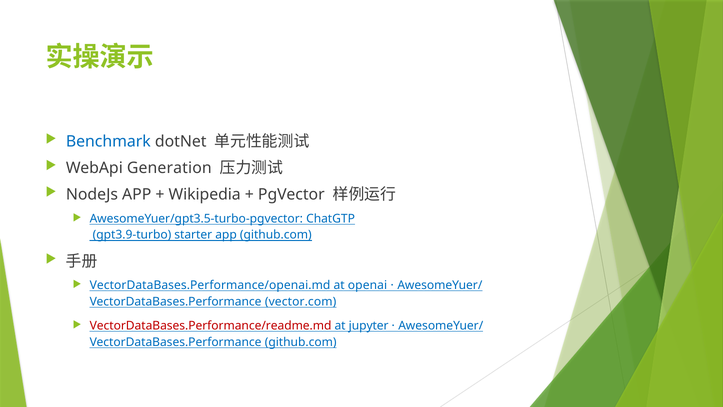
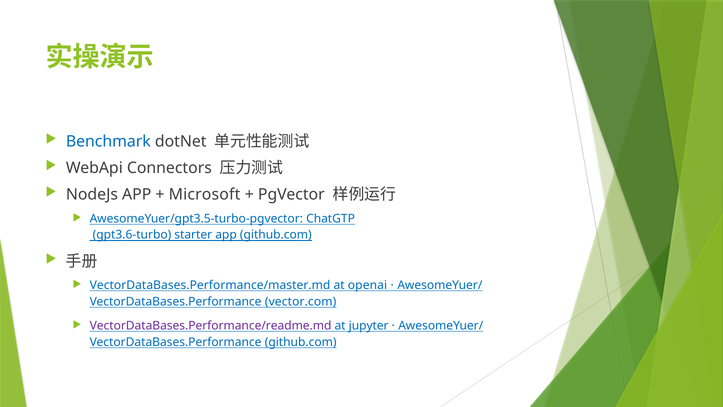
Generation: Generation -> Connectors (169, 168)
Wikipedia: Wikipedia -> Microsoft (205, 194)
gpt3.9-turbo: gpt3.9-turbo -> gpt3.6-turbo (132, 235)
VectorDataBases.Performance/openai.md: VectorDataBases.Performance/openai.md -> VectorDataBases.Performance/master.md (210, 285)
VectorDataBases.Performance/readme.md colour: red -> purple (211, 325)
